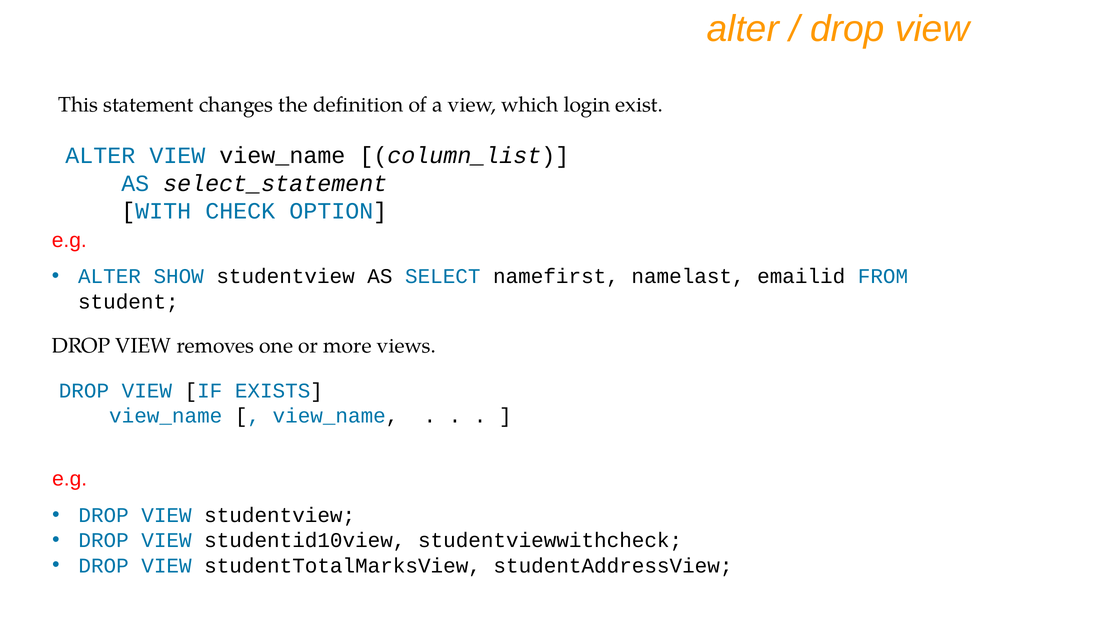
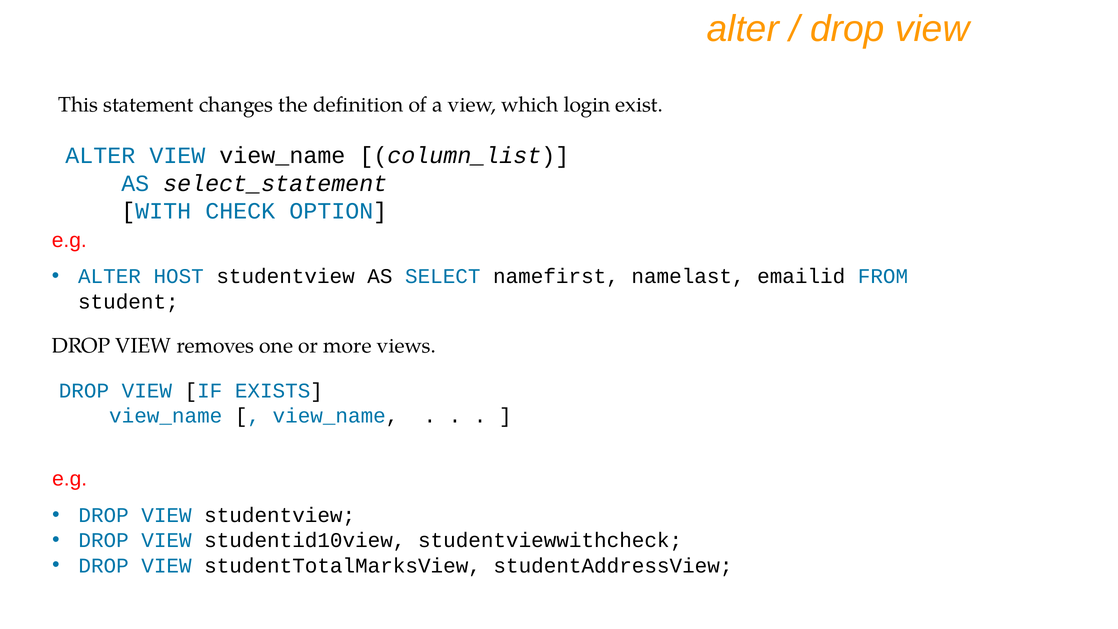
SHOW: SHOW -> HOST (179, 276)
